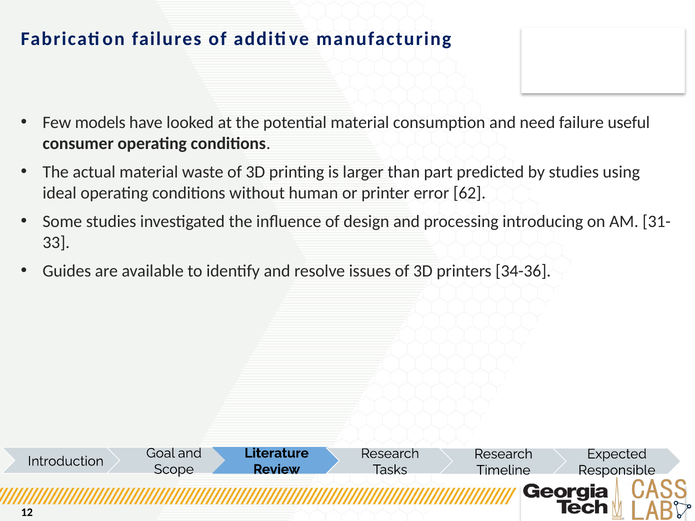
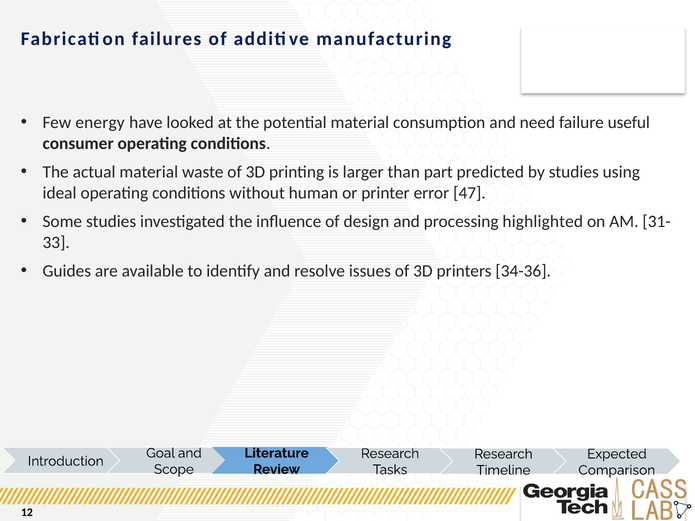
models: models -> energy (100, 123)
62: 62 -> 47 (469, 193)
introducing: introducing -> highlighted (543, 222)
Responsible: Responsible -> Comparison (617, 470)
